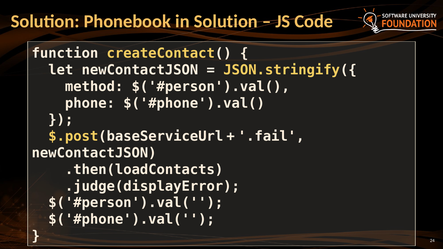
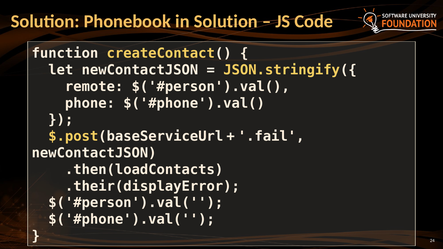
method: method -> remote (94, 87)
.judge(displayError: .judge(displayError -> .their(displayError (152, 186)
